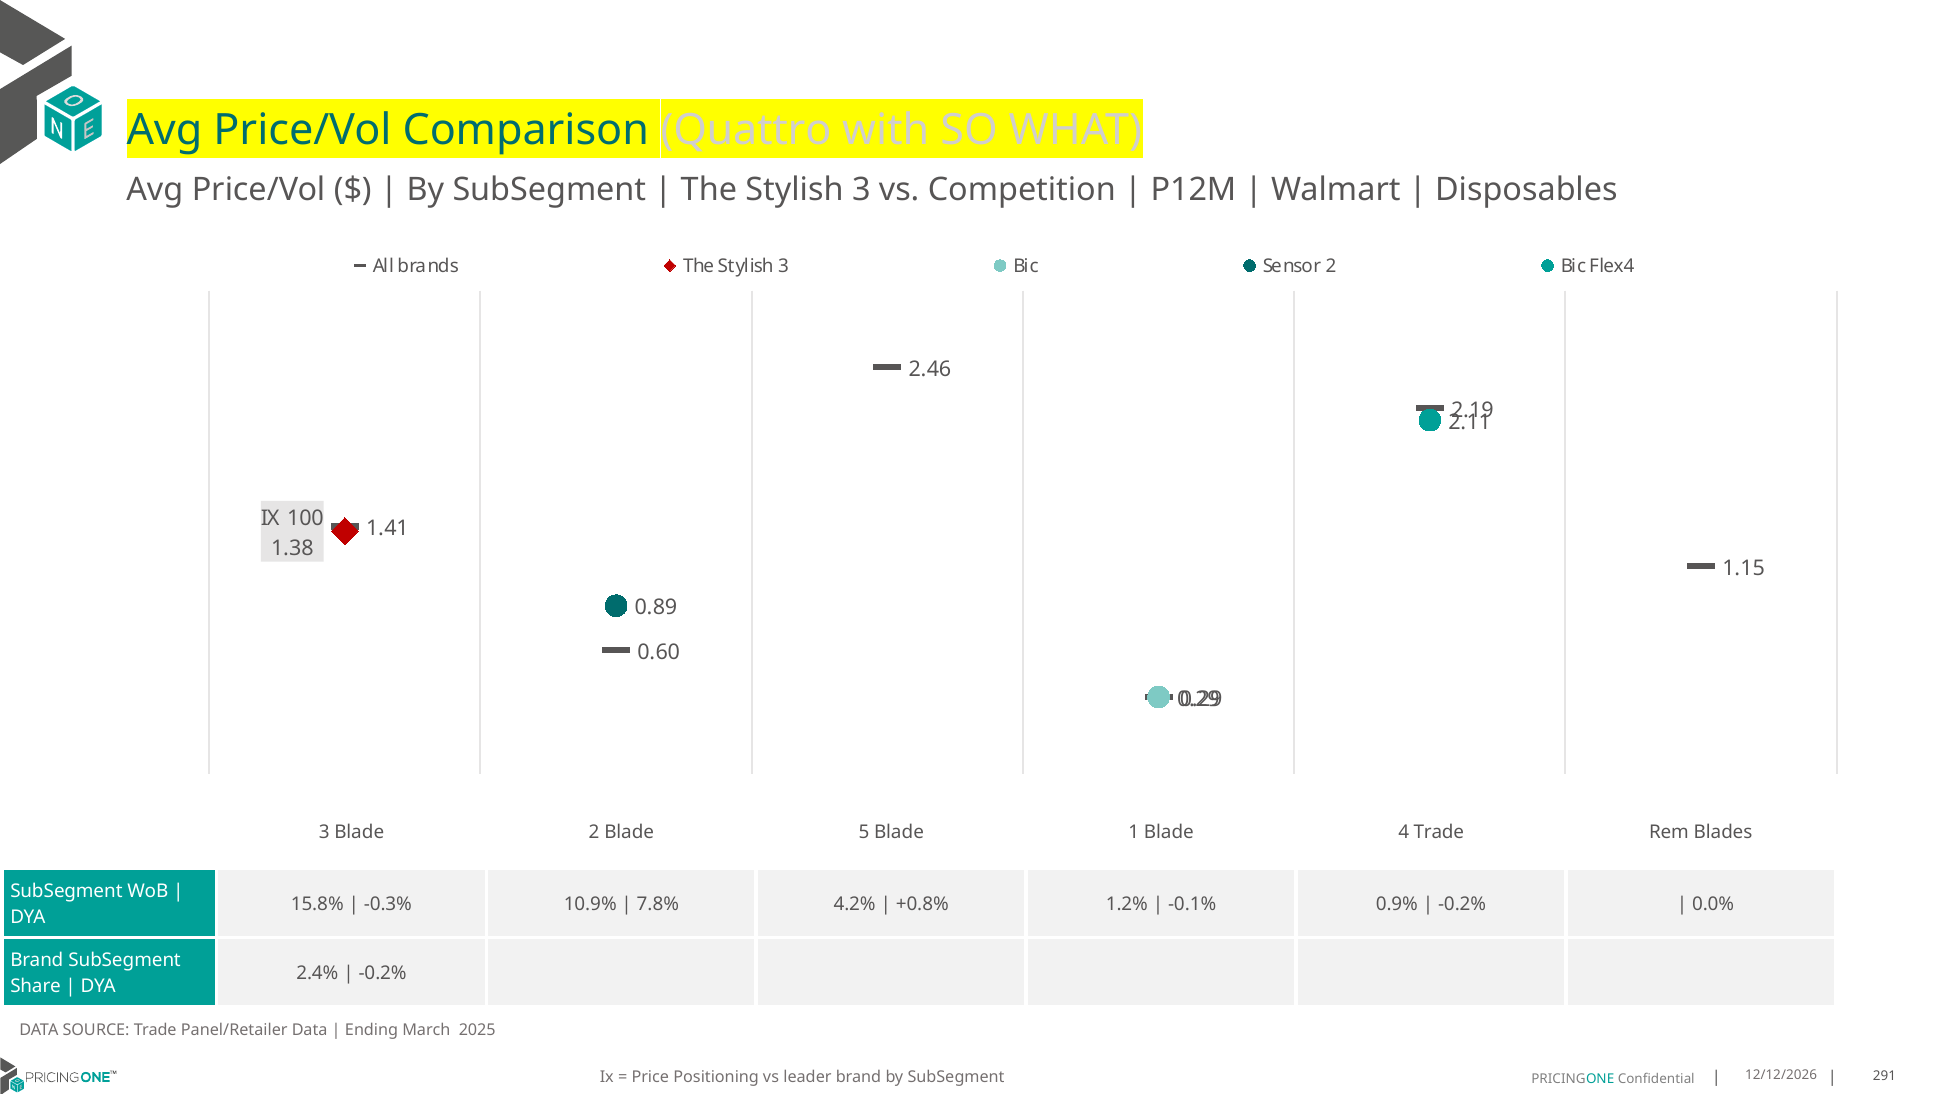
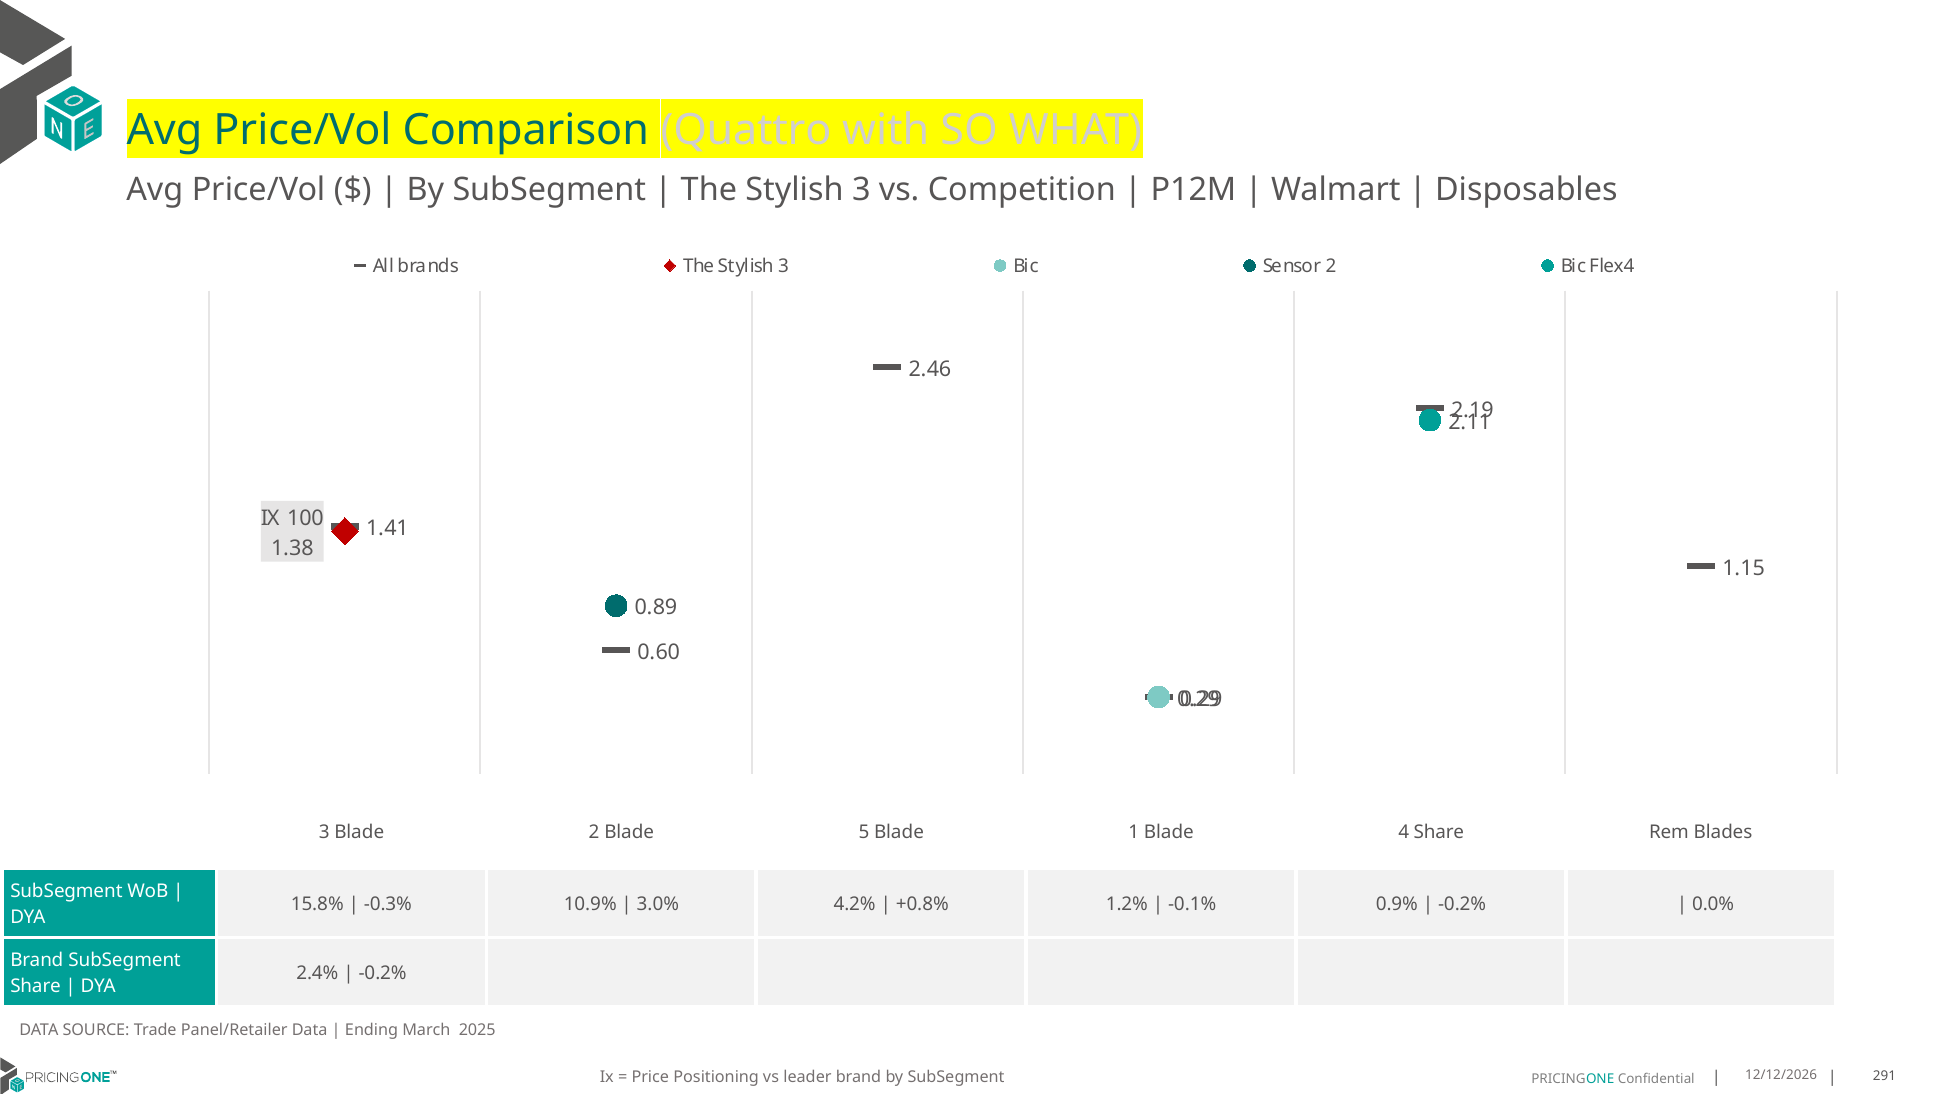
4 Trade: Trade -> Share (1439, 832)
7.8%: 7.8% -> 3.0% (658, 904)
